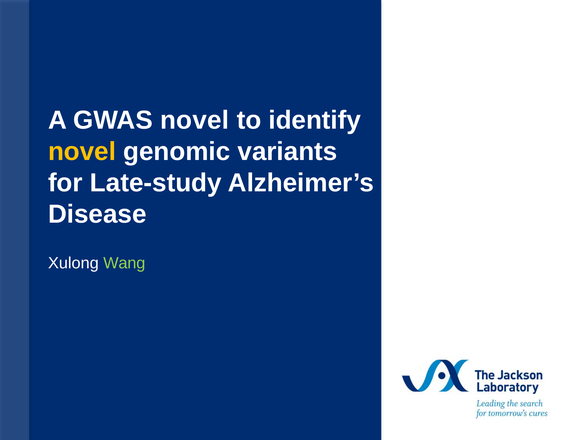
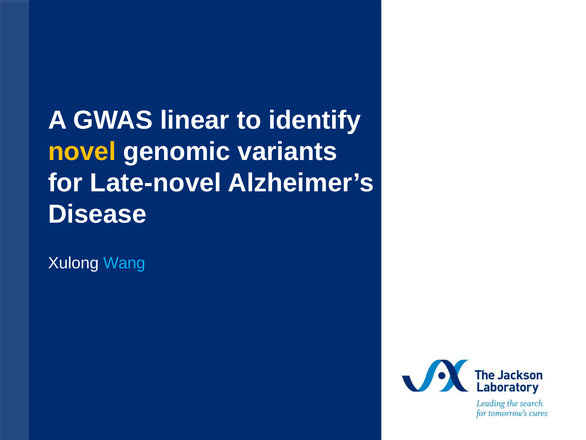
GWAS novel: novel -> linear (195, 120)
Late-study: Late-study -> Late-novel (156, 183)
Wang colour: light green -> light blue (124, 263)
